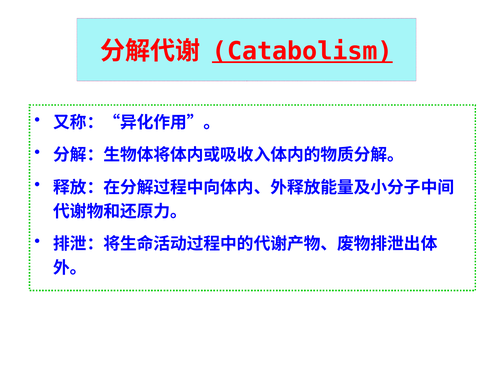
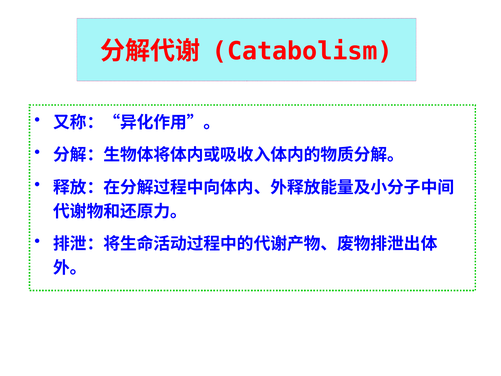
Catabolism underline: present -> none (302, 51)
